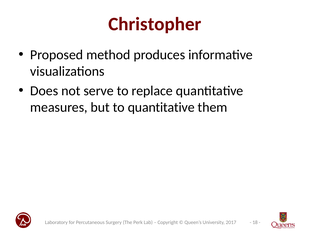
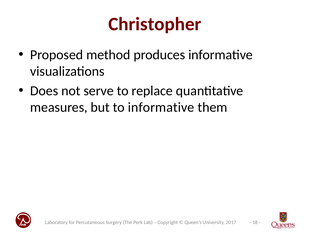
to quantitative: quantitative -> informative (161, 107)
